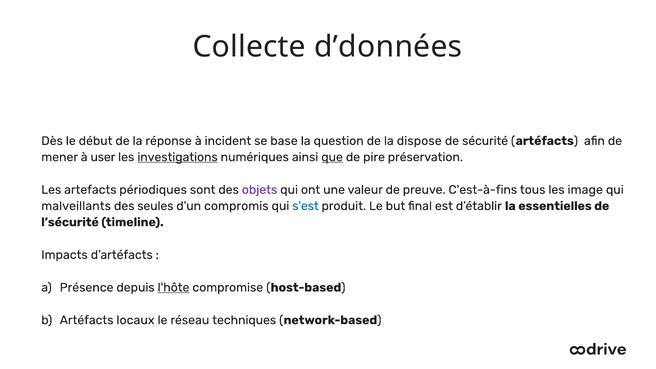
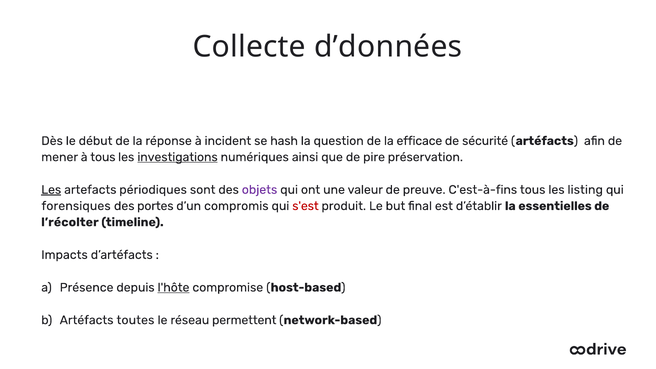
base: base -> hash (284, 141)
dispose: dispose -> efficace (419, 141)
à user: user -> tous (103, 157)
que underline: present -> none (332, 157)
Les underline: none -> present (51, 190)
image: image -> listing (585, 190)
malveillants: malveillants -> forensiques (76, 206)
seules: seules -> portes (155, 206)
s'est colour: blue -> red (305, 206)
l’sécurité: l’sécurité -> l’récolter (70, 222)
locaux: locaux -> toutes (135, 320)
techniques: techniques -> permettent (244, 320)
